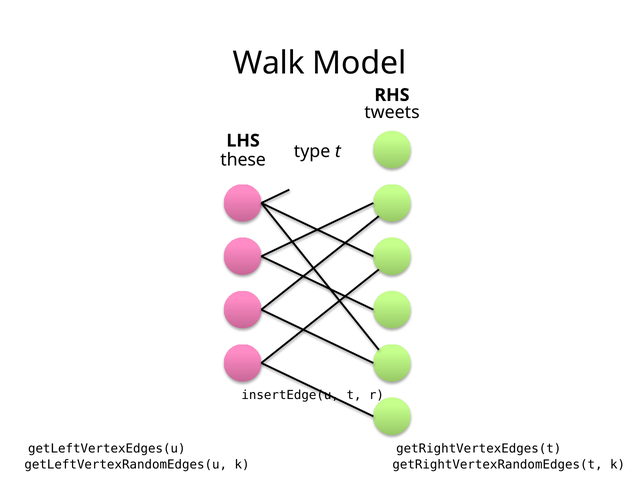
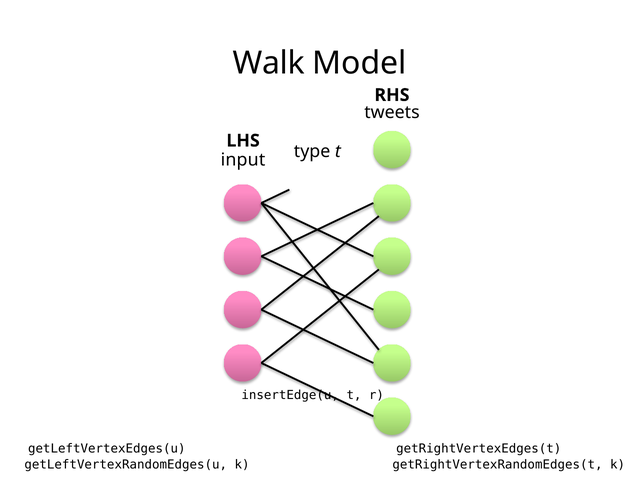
these: these -> input (243, 160)
